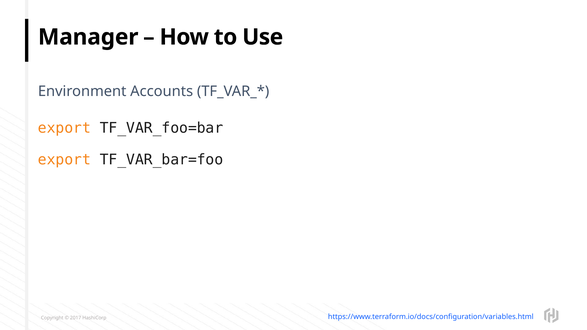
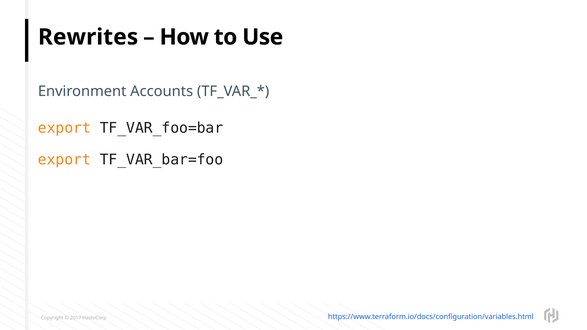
Manager: Manager -> Rewrites (88, 37)
